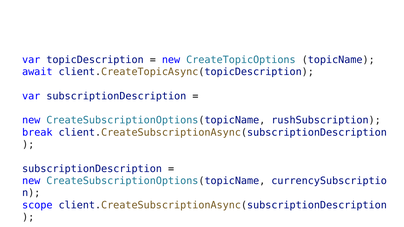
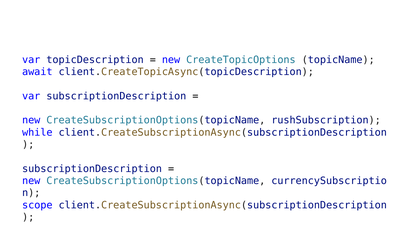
break: break -> while (37, 133)
